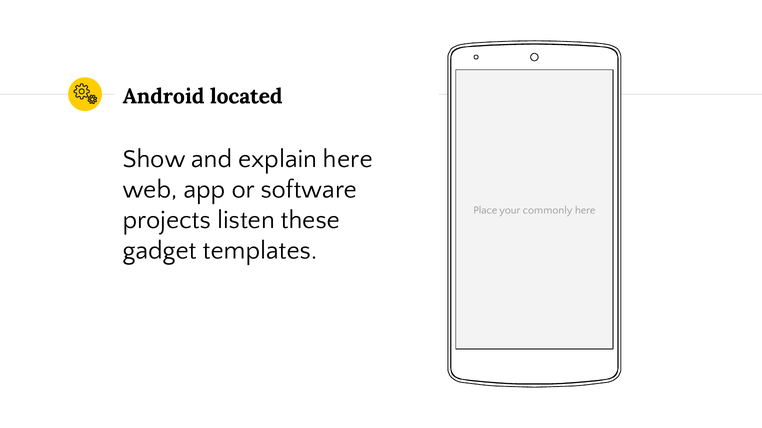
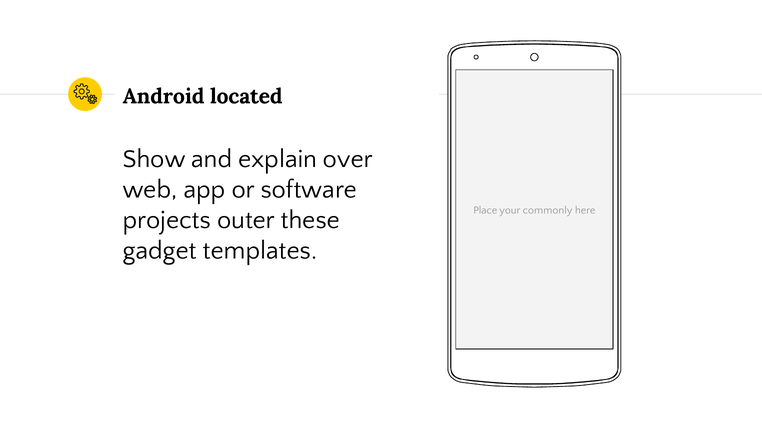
explain here: here -> over (348, 159)
listen: listen -> outer (246, 220)
